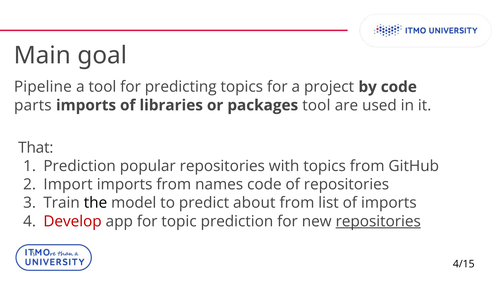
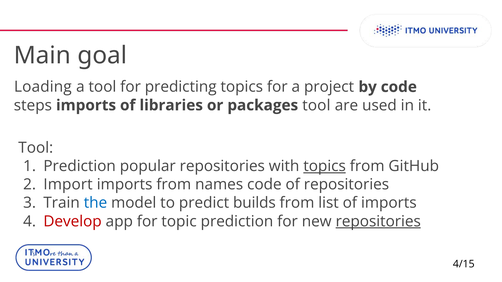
Pipeline: Pipeline -> Loading (43, 87)
parts: parts -> steps (33, 105)
That: That -> Tool (36, 148)
topics underline: none -> present (325, 166)
the colour: black -> blue (95, 203)
about: about -> builds (254, 203)
